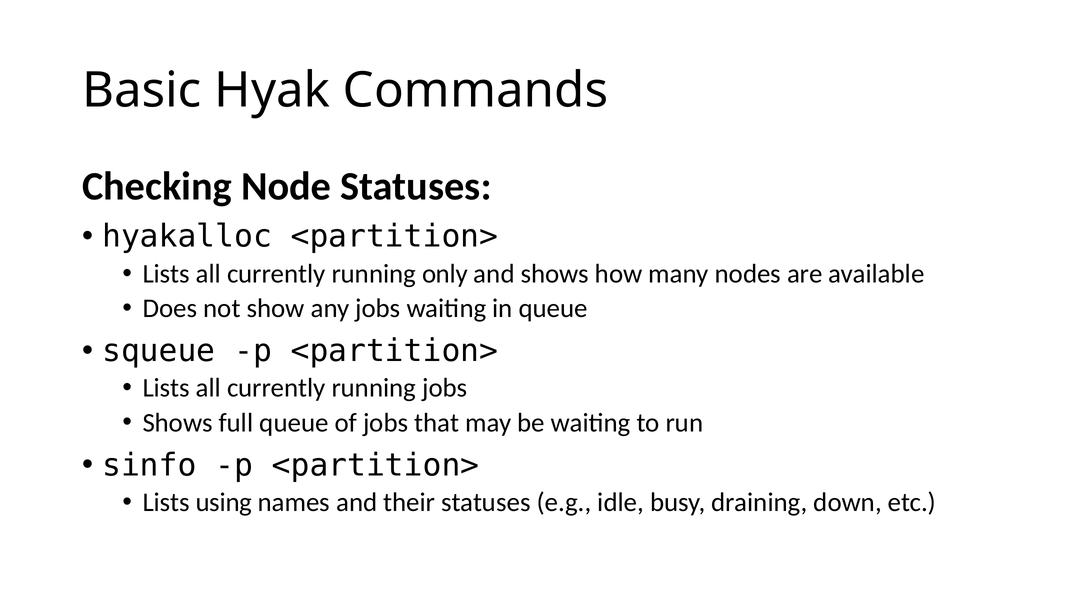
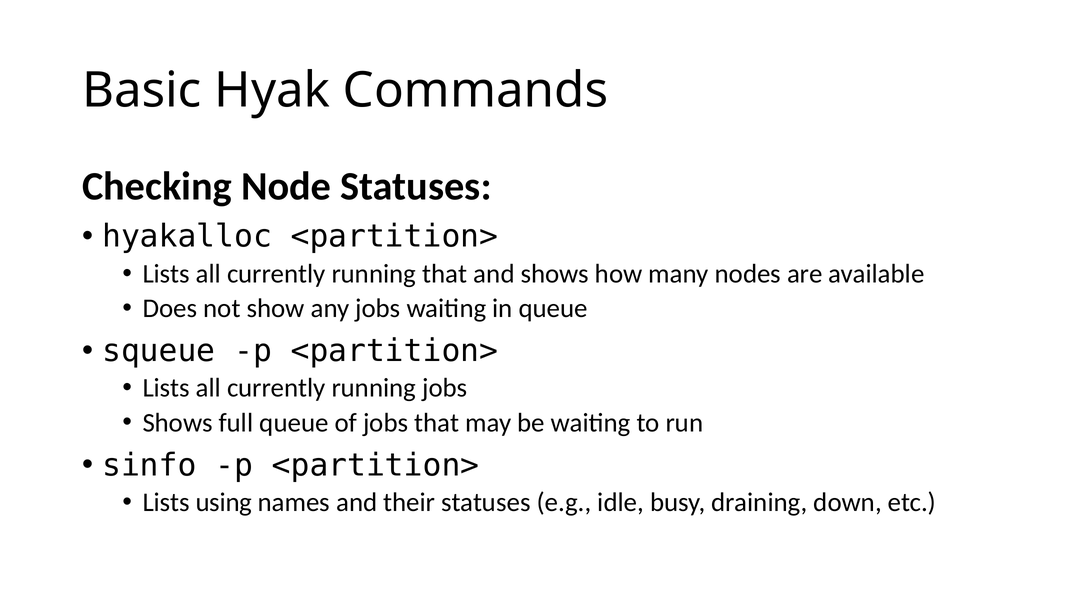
running only: only -> that (445, 274)
